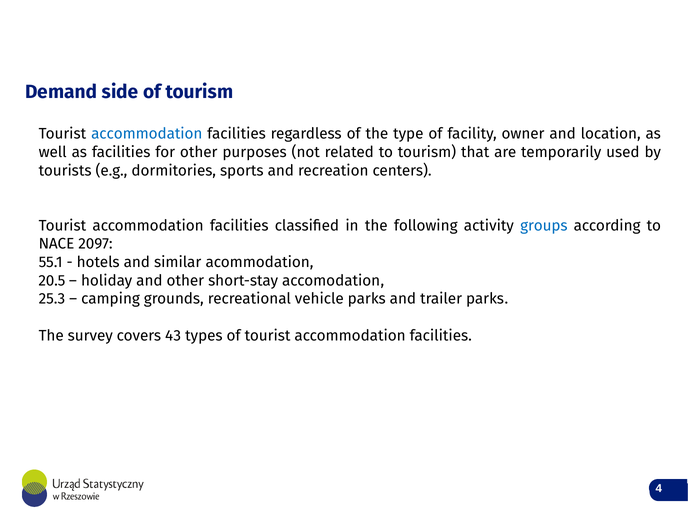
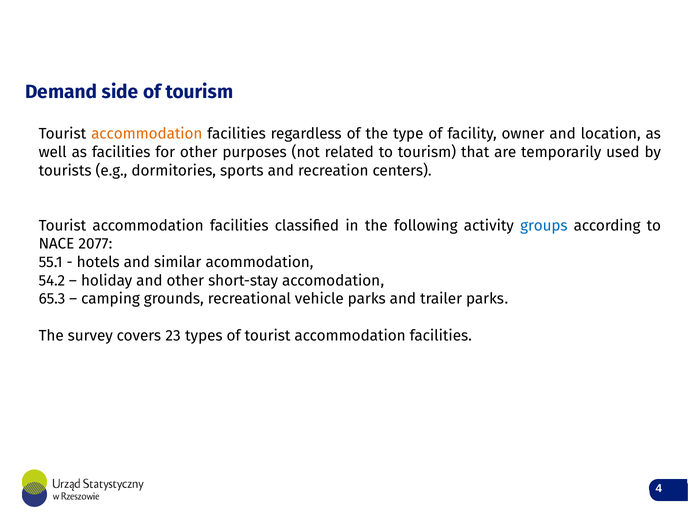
accommodation colour: blue -> orange (147, 134)
2097: 2097 -> 2077 (95, 244)
20.5: 20.5 -> 54.2 (52, 281)
25.3: 25.3 -> 65.3 (52, 299)
43: 43 -> 23 (173, 336)
